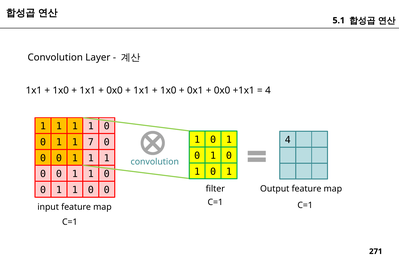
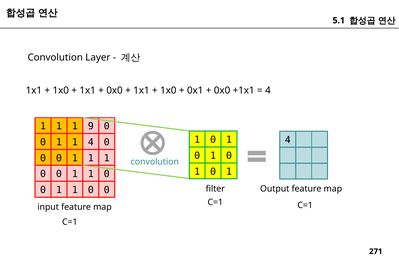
1 1 1 1: 1 -> 9 (91, 126)
1 1 7: 7 -> 4 (91, 142)
